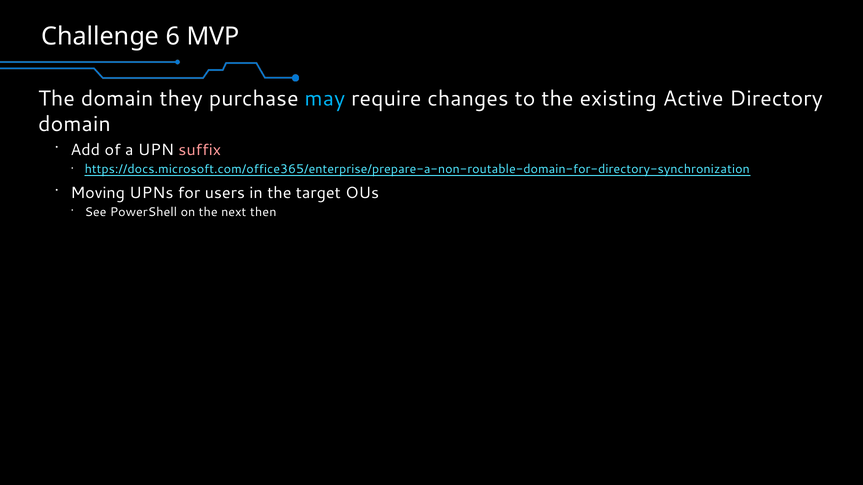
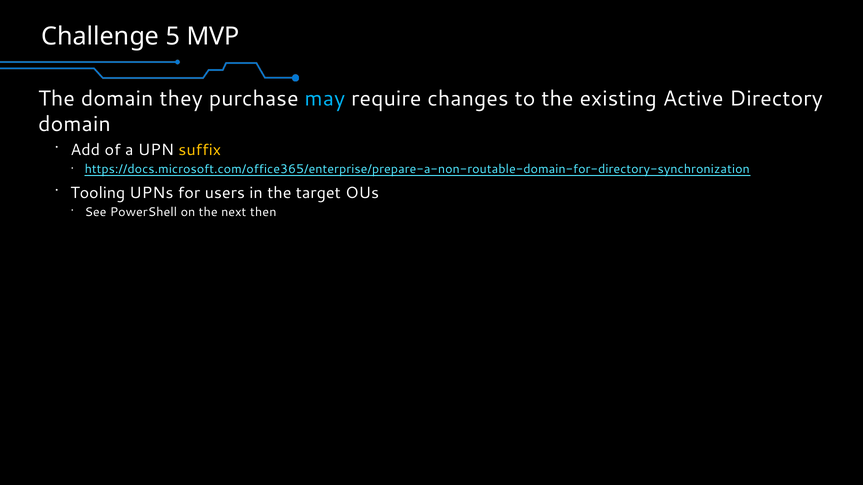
6: 6 -> 5 (173, 36)
suffix colour: pink -> yellow (200, 150)
Moving: Moving -> Tooling (98, 193)
